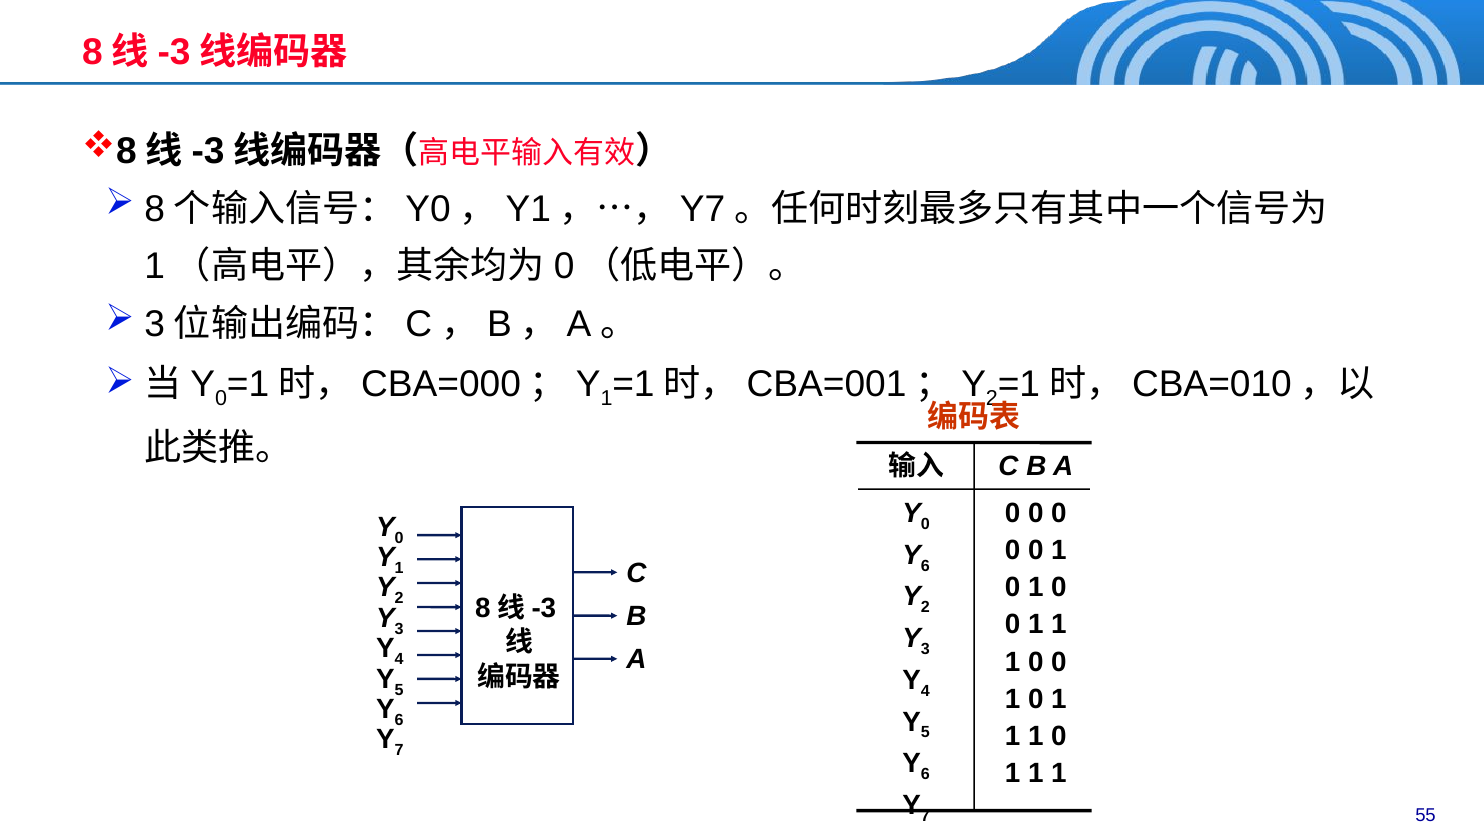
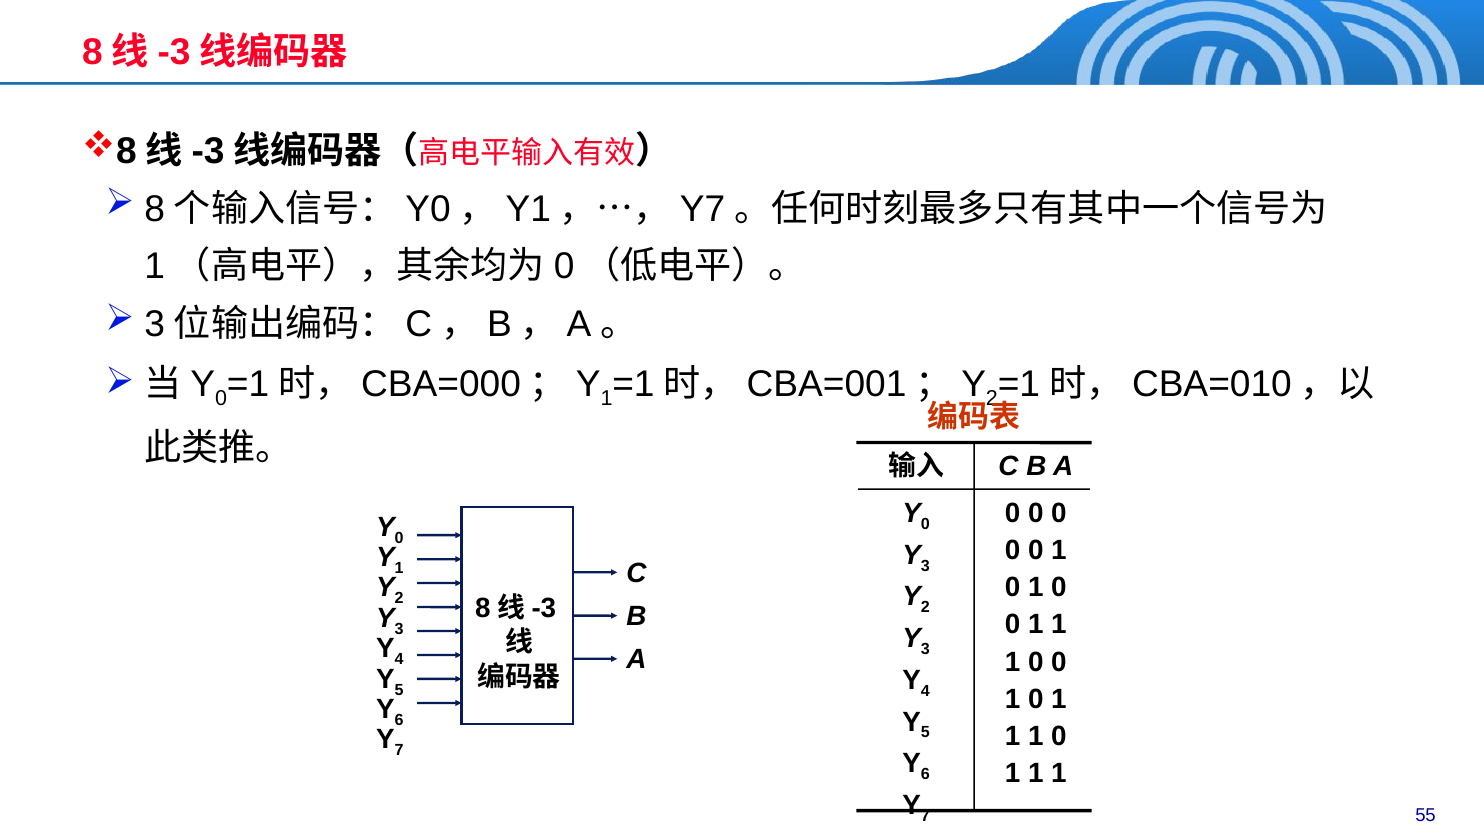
6: 6 -> 3 (925, 566)
